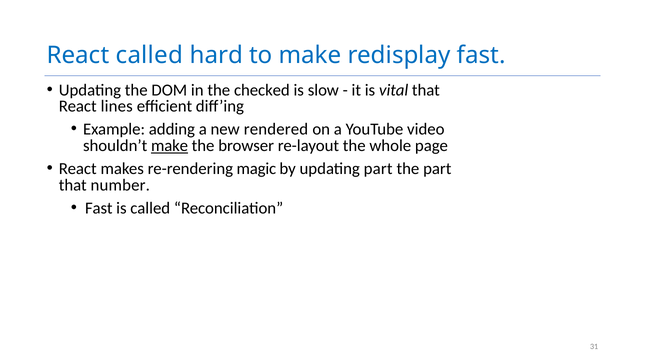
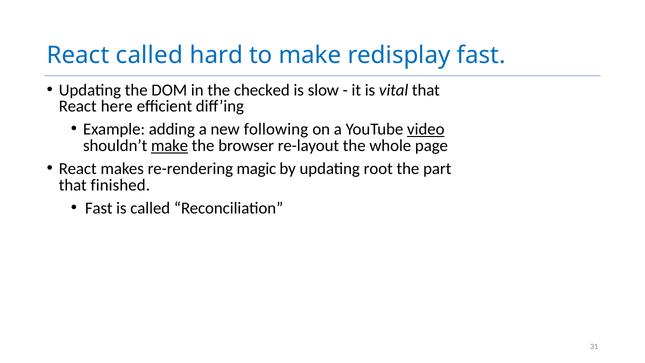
lines: lines -> here (117, 106)
rendered: rendered -> following (276, 129)
video underline: none -> present (426, 129)
updating part: part -> root (378, 169)
number: number -> finished (120, 185)
